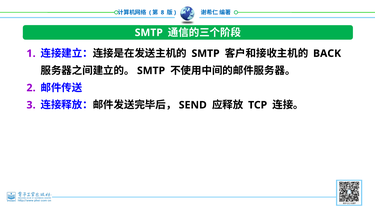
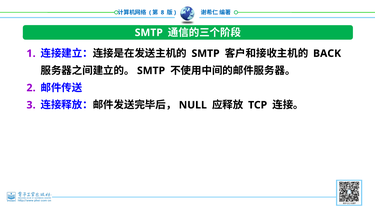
SEND: SEND -> NULL (193, 105)
